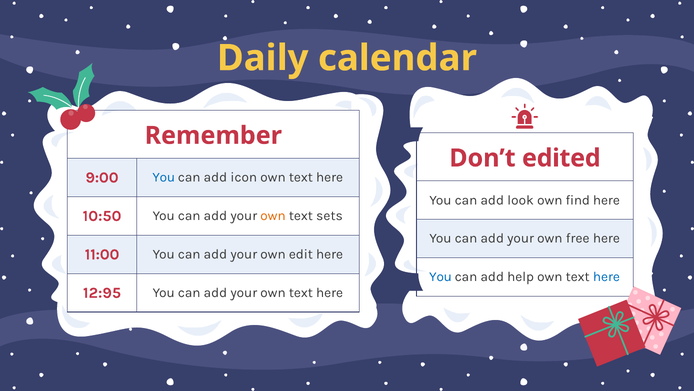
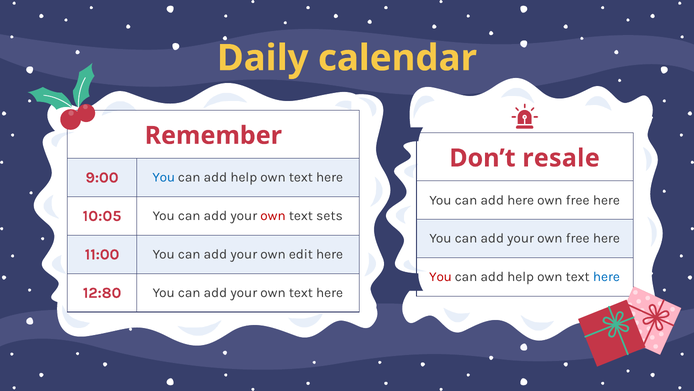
edited: edited -> resale (561, 158)
icon: icon -> help (244, 177)
add look: look -> here (521, 200)
find: find -> free (578, 200)
10:50: 10:50 -> 10:05 (102, 216)
own colour: orange -> red (273, 216)
You colour: blue -> red (441, 277)
12:95: 12:95 -> 12:80 (102, 292)
